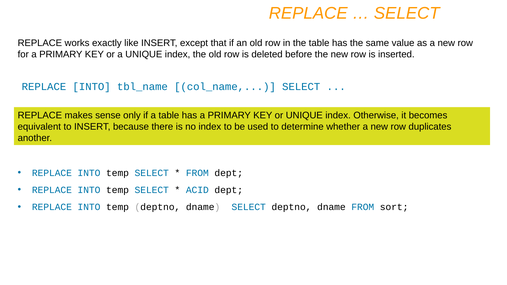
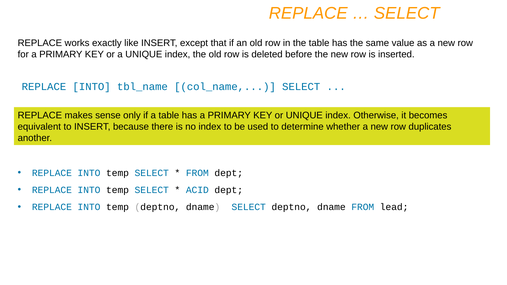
sort: sort -> lead (394, 207)
